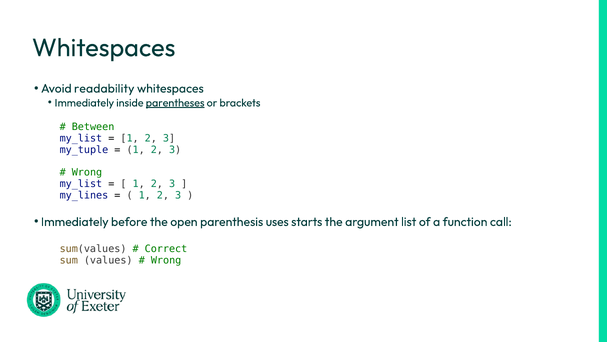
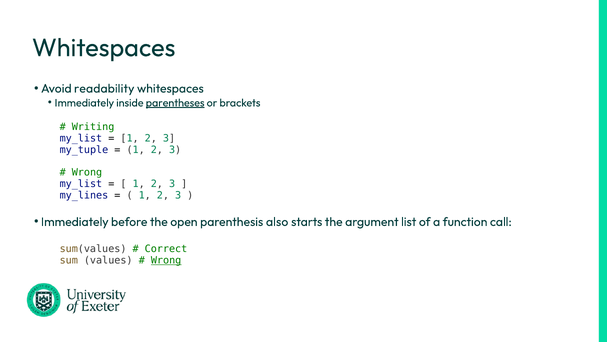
Between: Between -> Writing (93, 127)
uses: uses -> also (277, 222)
Wrong underline: none -> present (166, 260)
